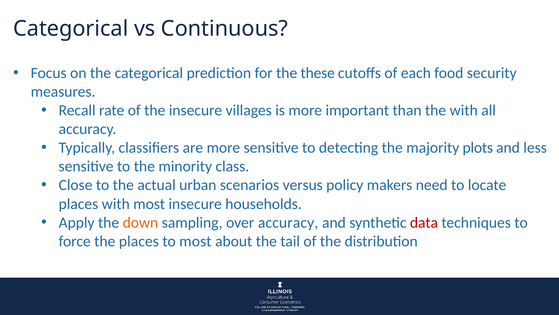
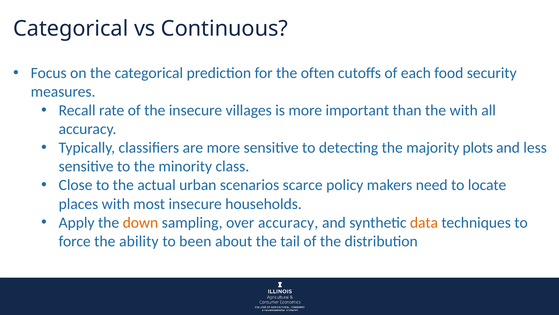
these: these -> often (318, 73)
versus: versus -> scarce (303, 185)
data colour: red -> orange (424, 222)
the places: places -> ability (139, 241)
to most: most -> been (195, 241)
